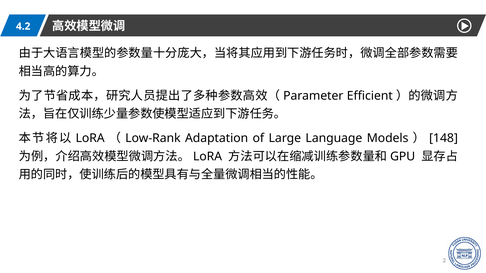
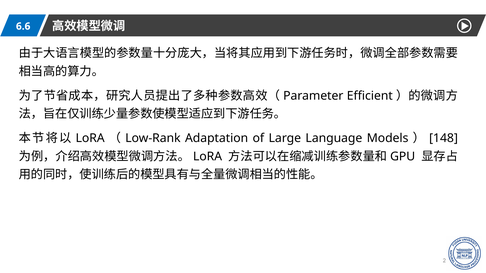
4.2: 4.2 -> 6.6 (23, 26)
